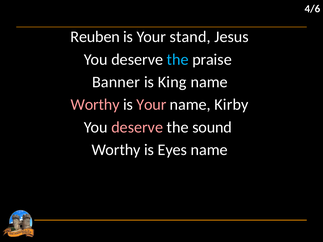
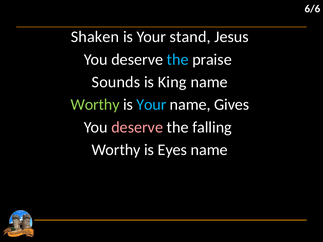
4/6: 4/6 -> 6/6 (312, 9)
Reuben: Reuben -> Shaken (95, 37)
Banner: Banner -> Sounds (116, 82)
Worthy colour: pink -> light green (95, 105)
Your colour: pink -> light blue (151, 105)
Kirby: Kirby -> Gives (232, 105)
sound: sound -> falling (212, 127)
